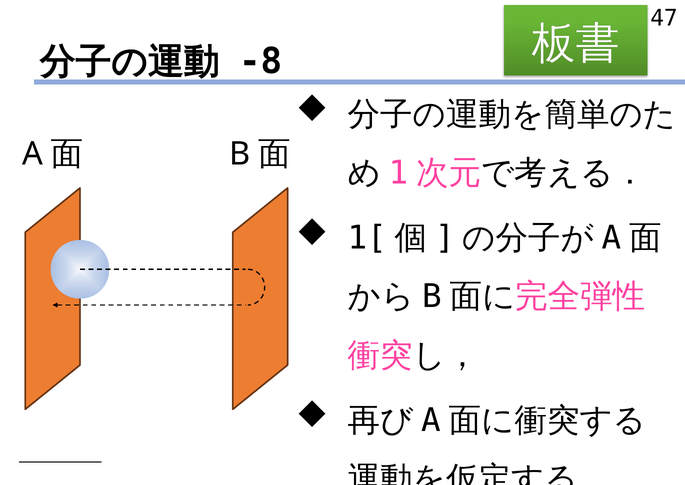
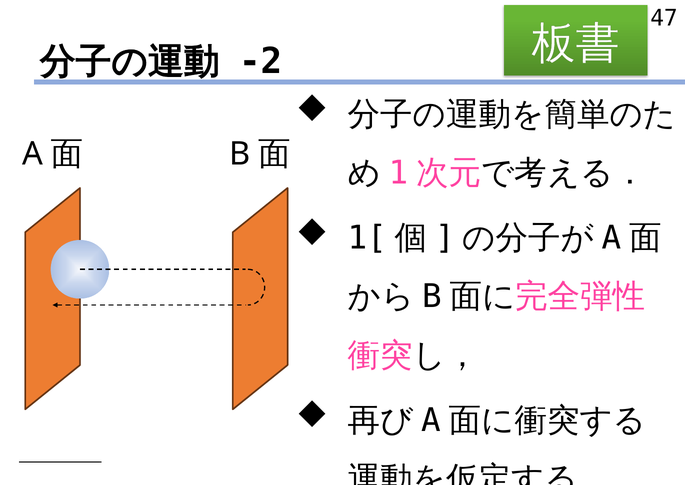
-8: -8 -> -2 (261, 61)
